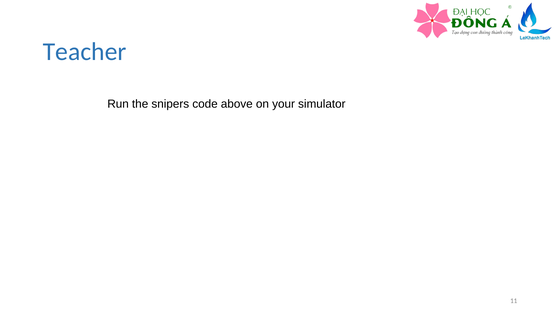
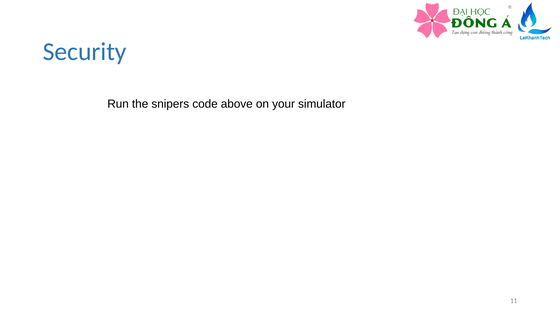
Teacher: Teacher -> Security (85, 52)
